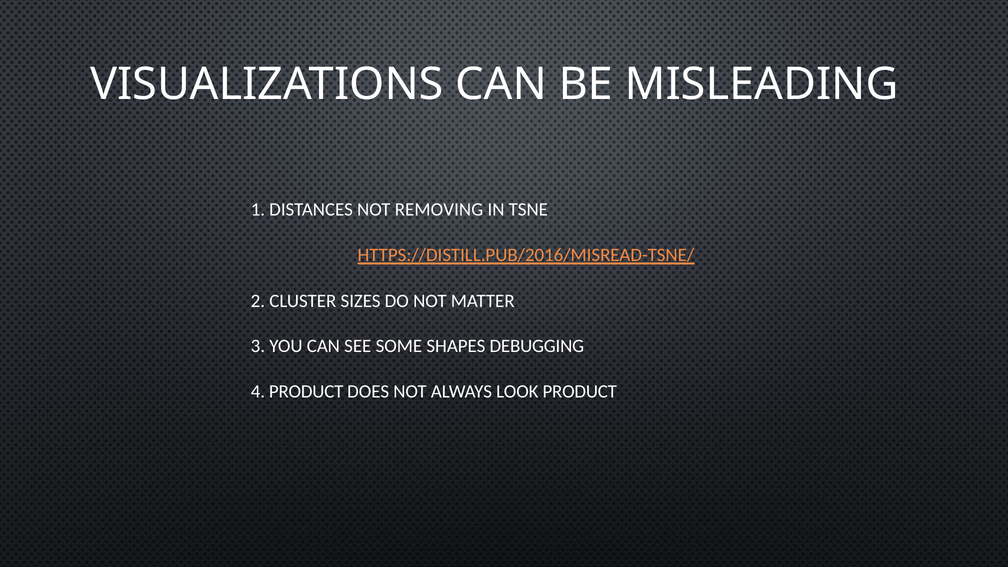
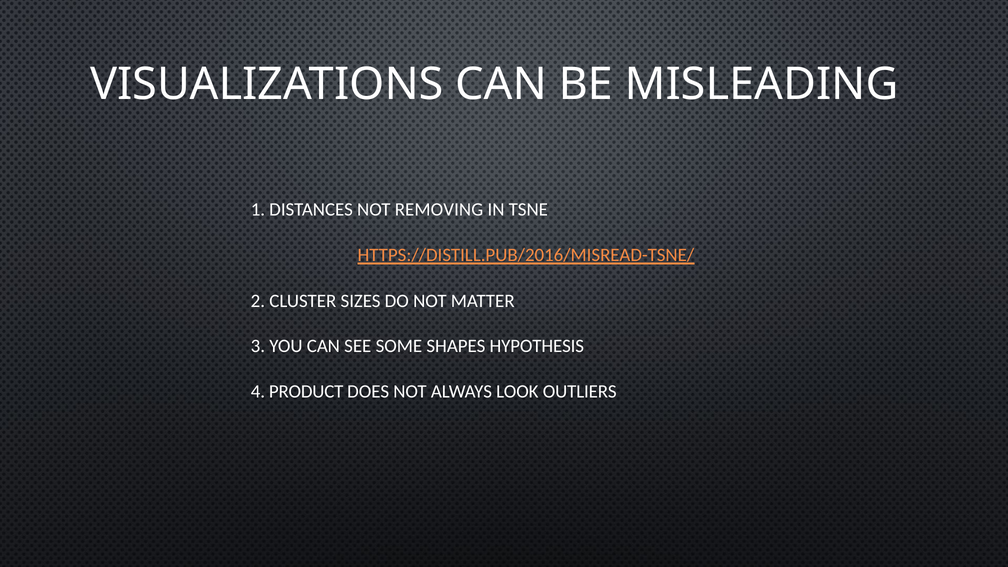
DEBUGGING: DEBUGGING -> HYPOTHESIS (537, 346)
LOOK PRODUCT: PRODUCT -> OUTLIERS (580, 392)
